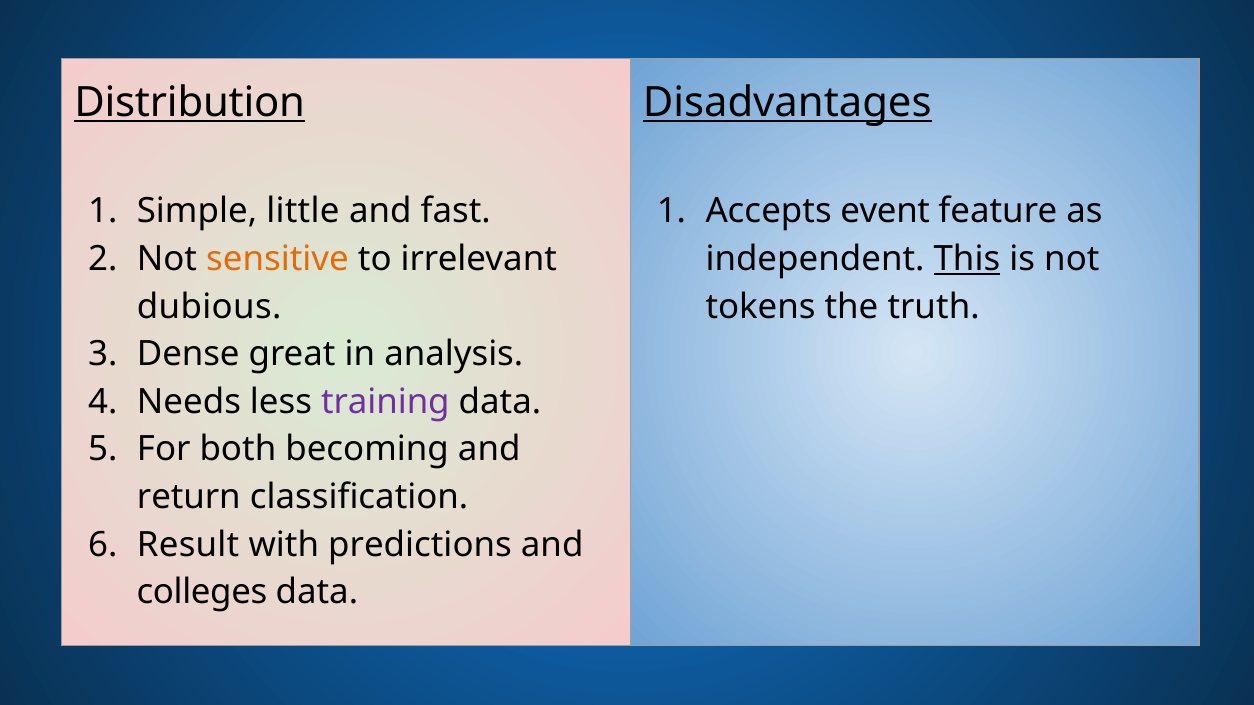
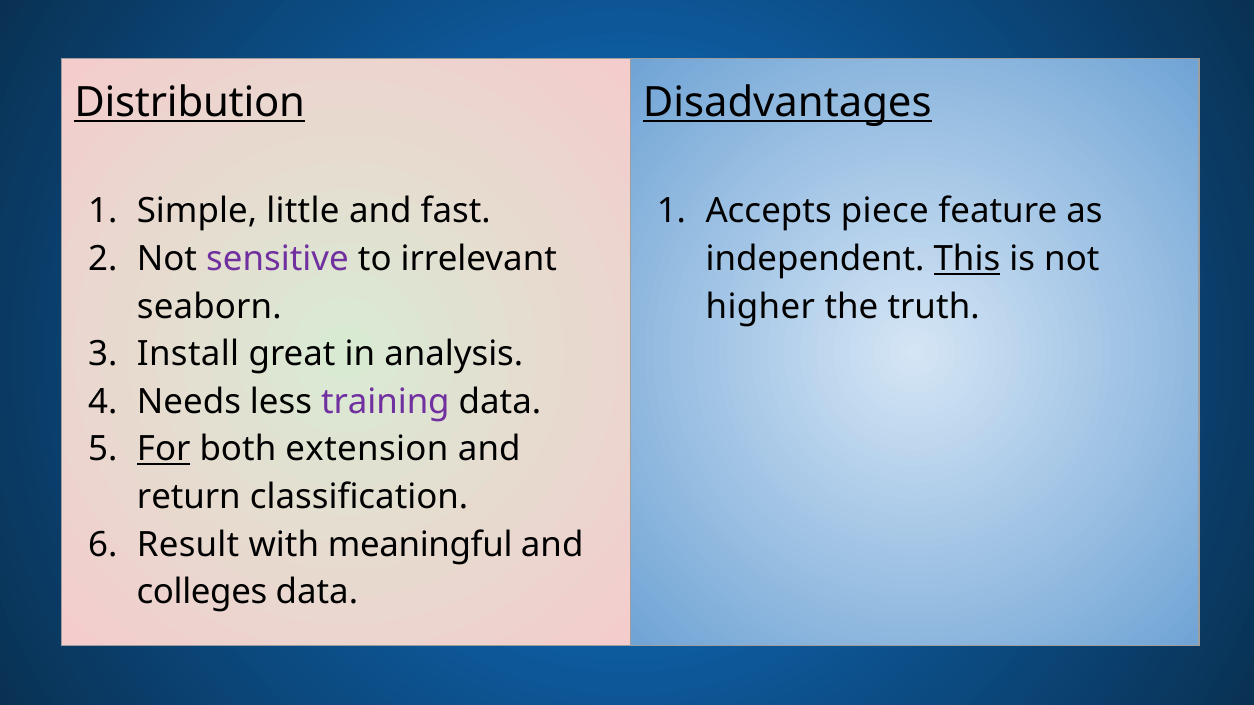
event: event -> piece (885, 211)
sensitive colour: orange -> purple (277, 259)
dubious: dubious -> seaborn (209, 307)
tokens: tokens -> higher (760, 307)
Dense: Dense -> Install (188, 354)
For underline: none -> present (164, 450)
becoming: becoming -> extension (367, 450)
predictions: predictions -> meaningful (420, 545)
